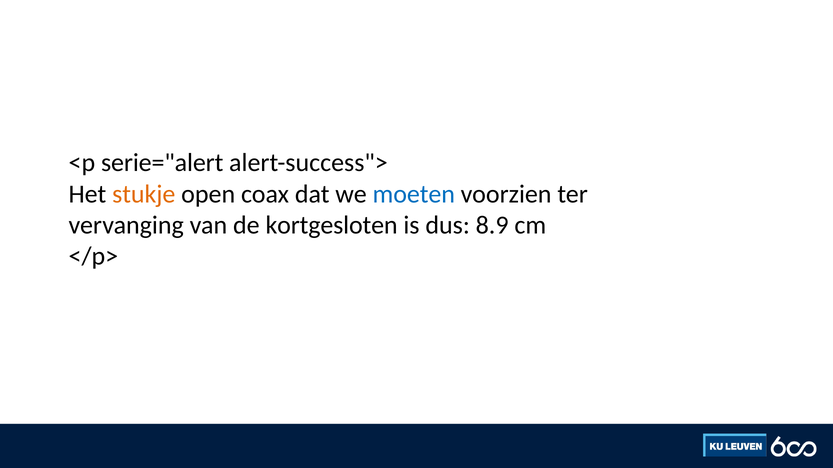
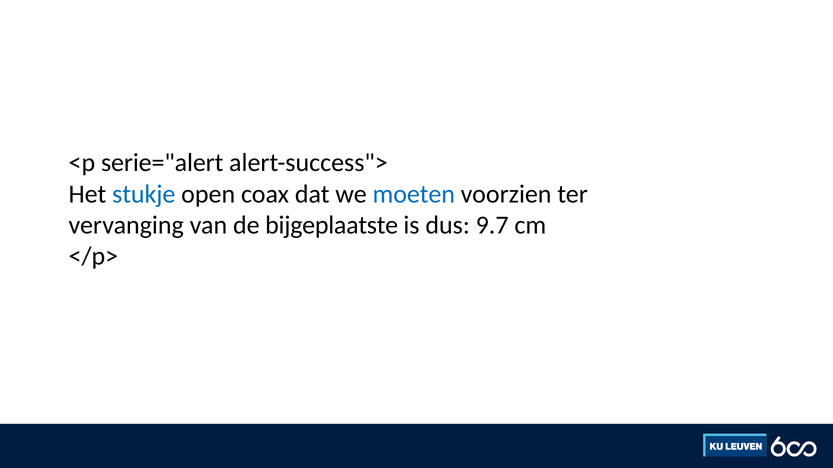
stukje colour: orange -> blue (144, 194)
kortgesloten: kortgesloten -> bijgeplaatste (332, 225)
8.9: 8.9 -> 9.7 (492, 225)
